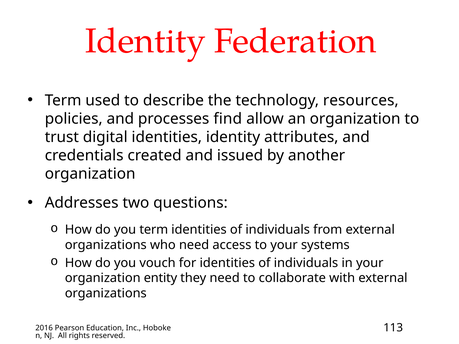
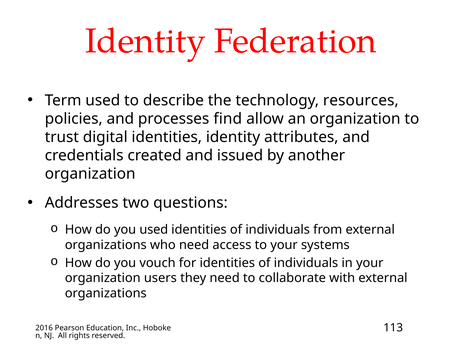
you term: term -> used (154, 230)
entity: entity -> users (160, 278)
